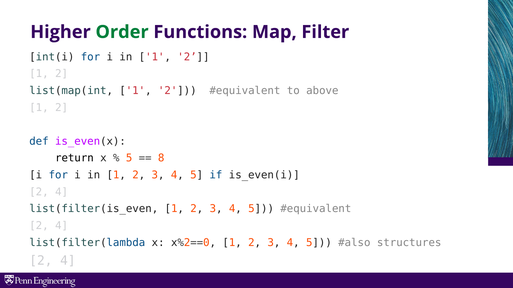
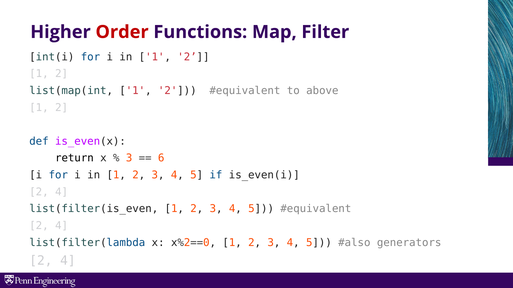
Order colour: green -> red (122, 32)
5: 5 -> 3 (129, 158)
8: 8 -> 6 (161, 158)
structures: structures -> generators (409, 243)
